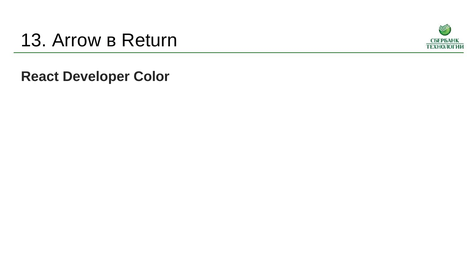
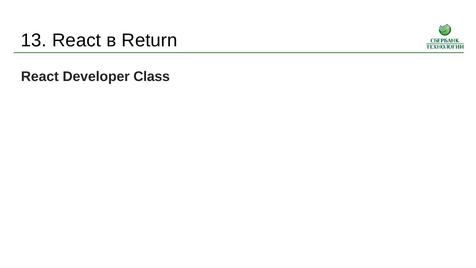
13 Arrow: Arrow -> React (77, 40)
Color: Color -> Class (152, 77)
